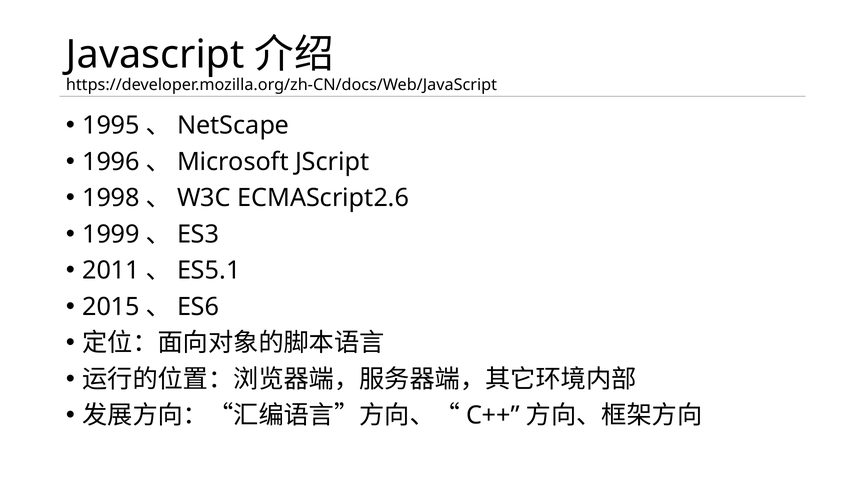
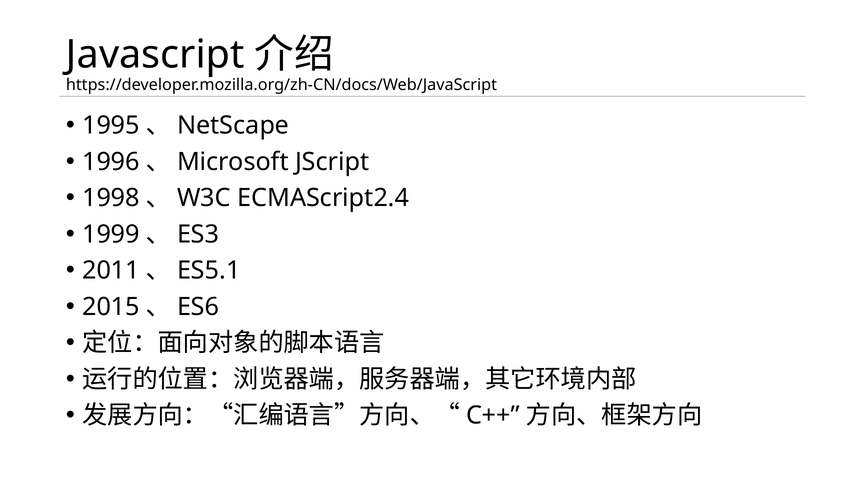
ECMAScript2.6: ECMAScript2.6 -> ECMAScript2.4 (323, 198)
